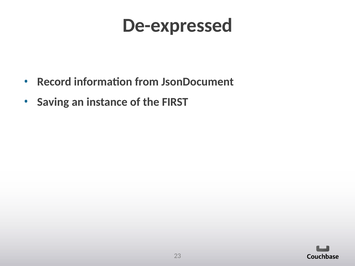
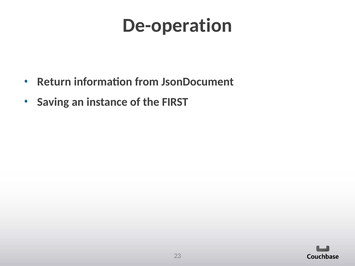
De-expressed: De-expressed -> De-operation (177, 25)
Record: Record -> Return (54, 82)
